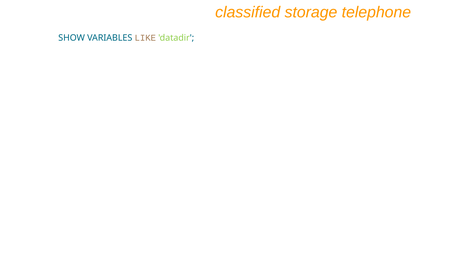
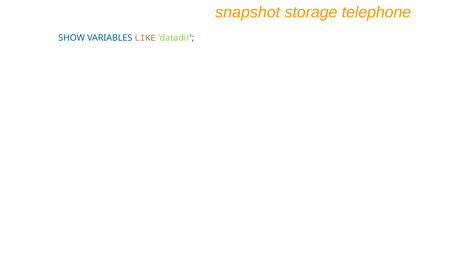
classified: classified -> snapshot (248, 12)
